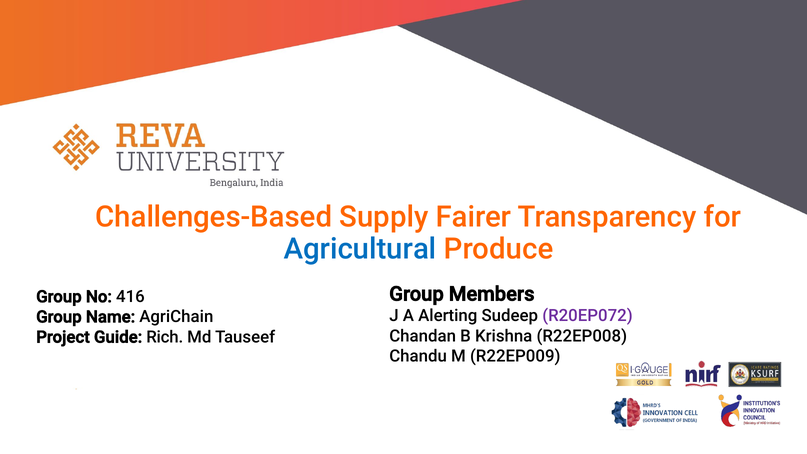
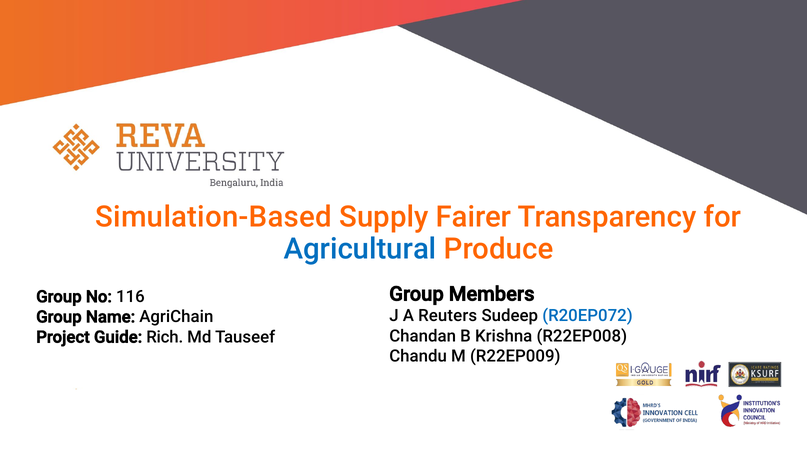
Challenges-Based: Challenges-Based -> Simulation-Based (214, 217)
416: 416 -> 116 (130, 297)
Alerting: Alerting -> Reuters (448, 316)
R20EP072 colour: purple -> blue (587, 316)
